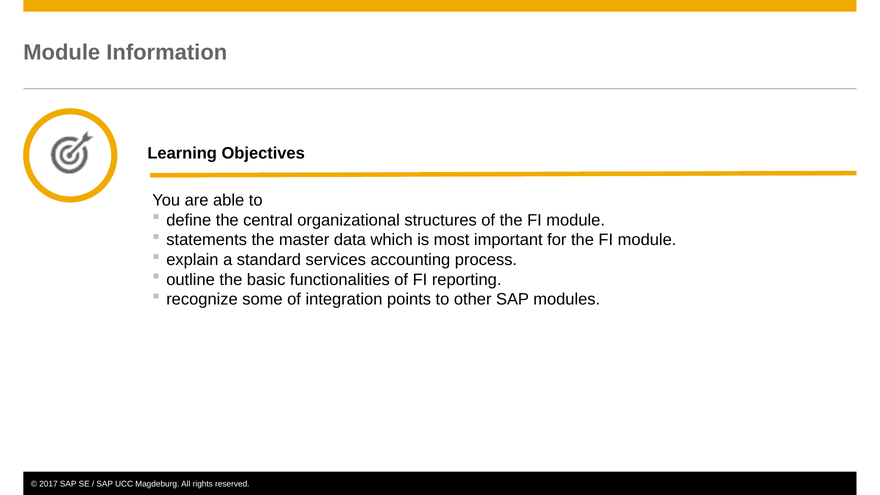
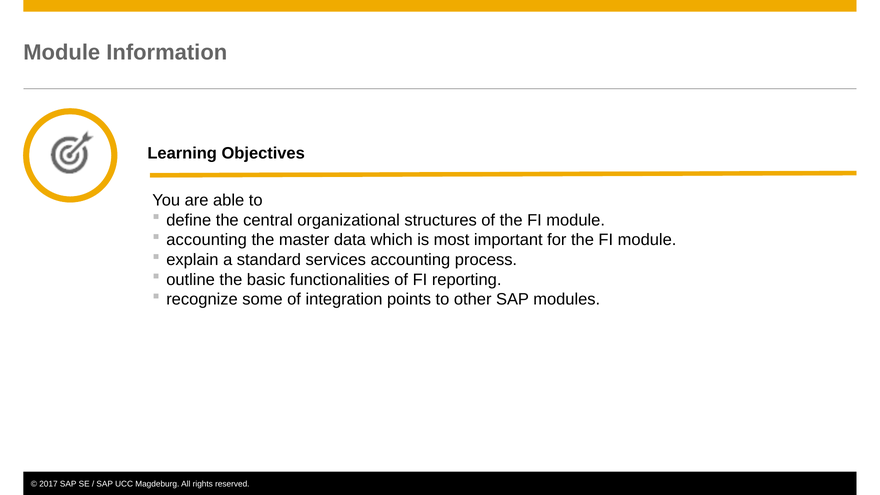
statements: statements -> accounting (207, 240)
